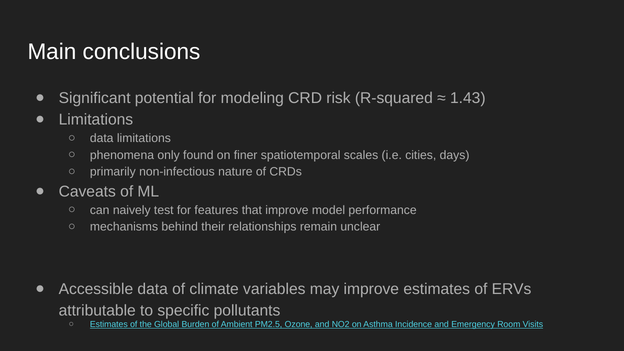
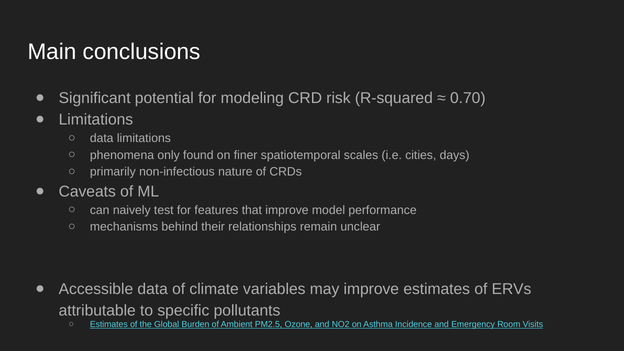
1.43: 1.43 -> 0.70 (468, 98)
